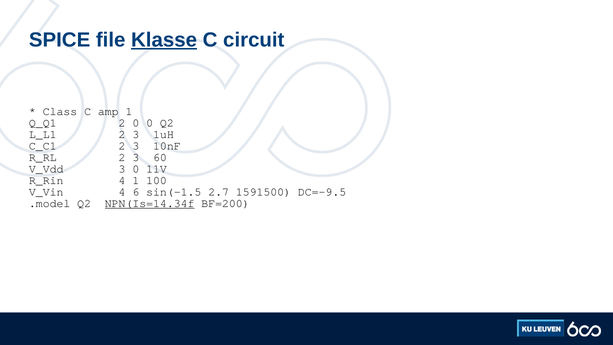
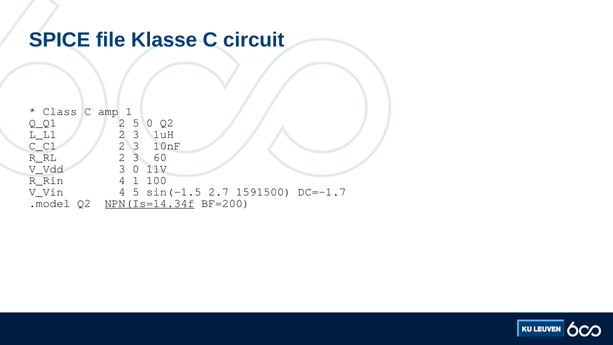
Klasse underline: present -> none (164, 40)
2 0: 0 -> 5 (136, 123)
4 6: 6 -> 5 (136, 192)
DC=-9.5: DC=-9.5 -> DC=-1.7 (322, 192)
